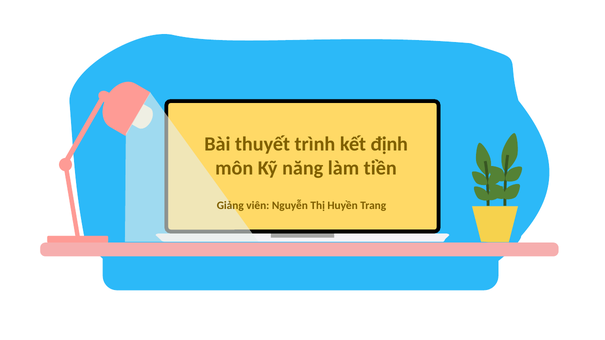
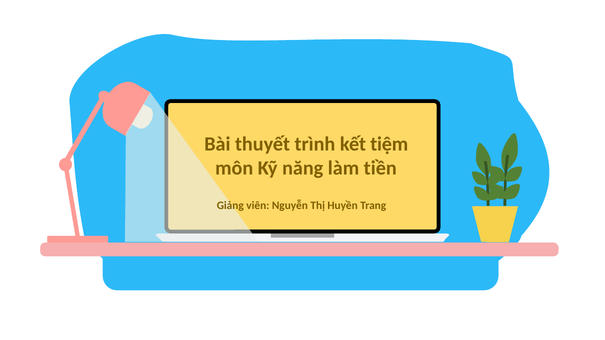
định: định -> tiệm (389, 144)
